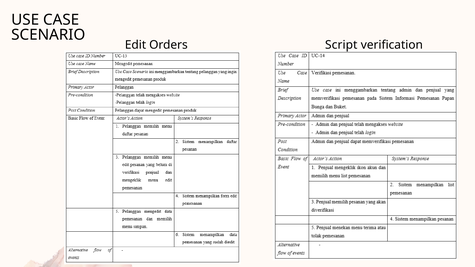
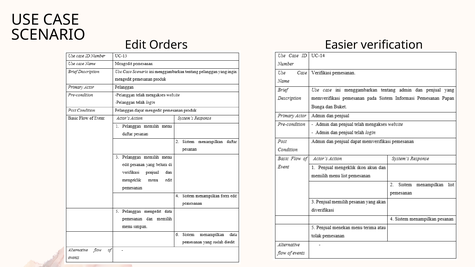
Script: Script -> Easier (341, 45)
